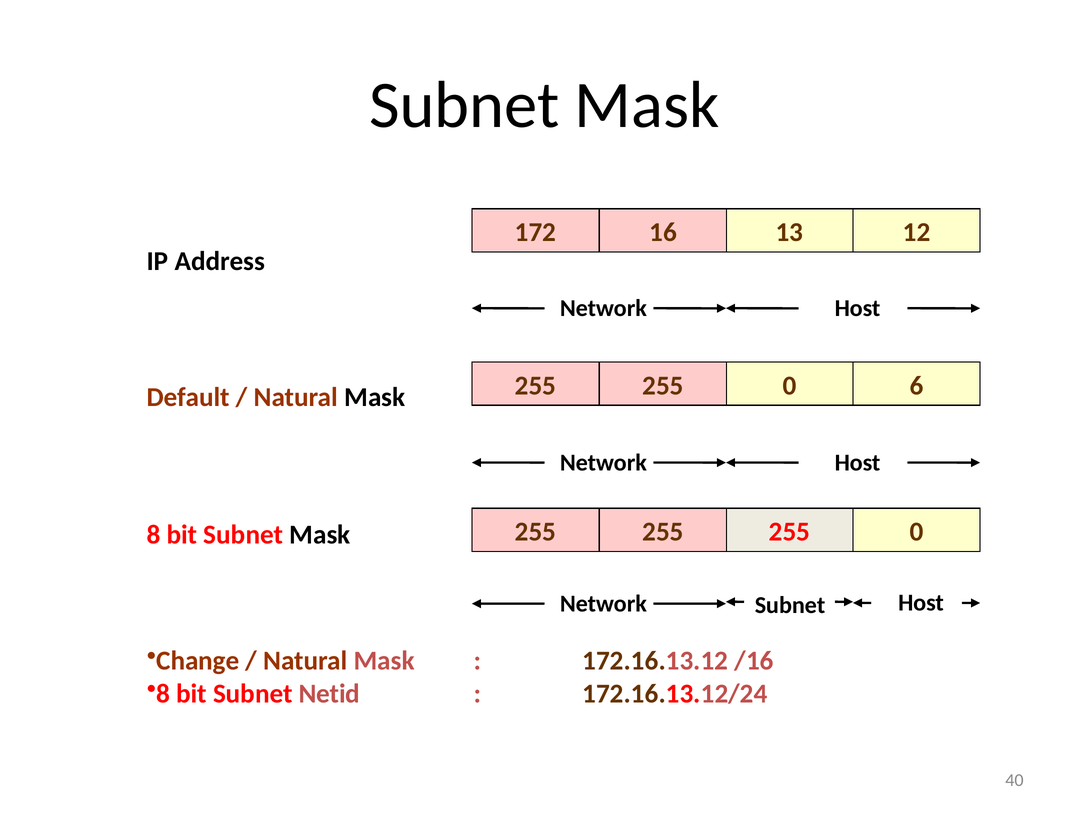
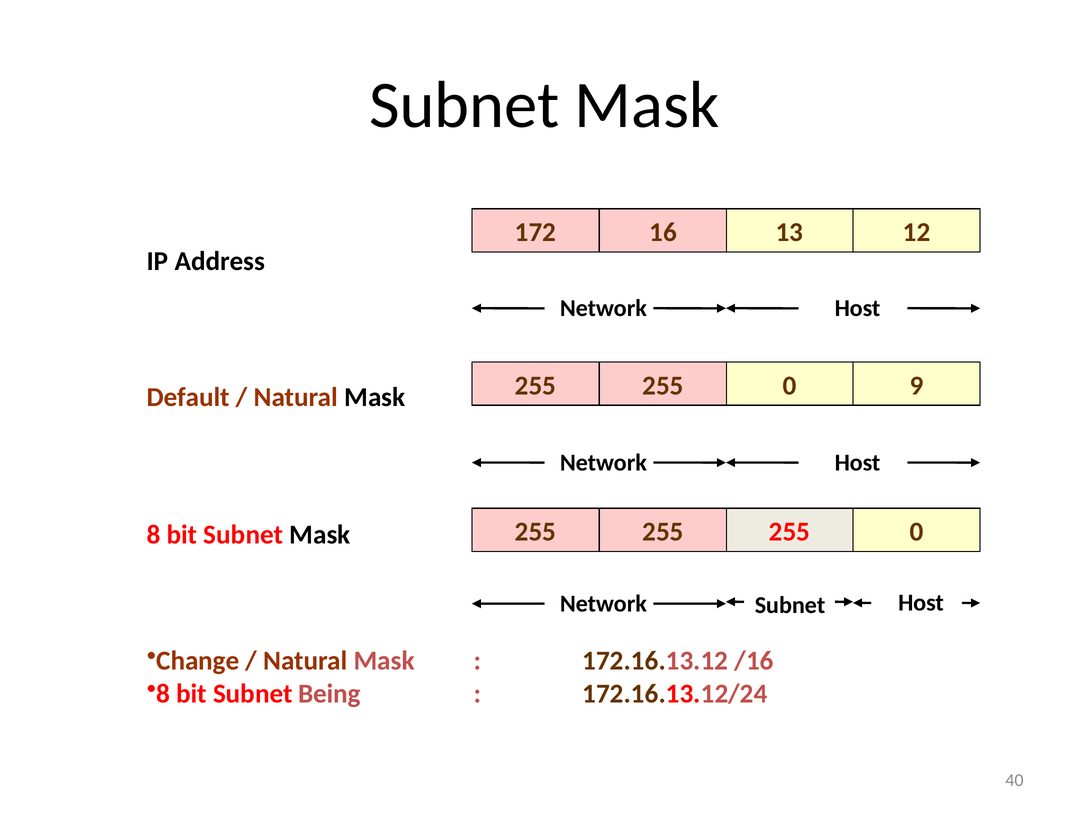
6: 6 -> 9 (917, 385)
Netid: Netid -> Being (329, 693)
